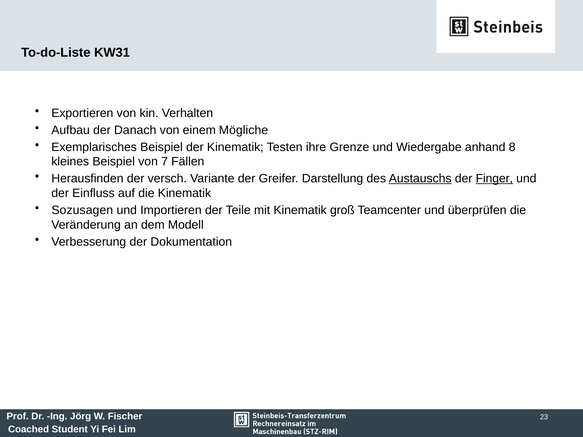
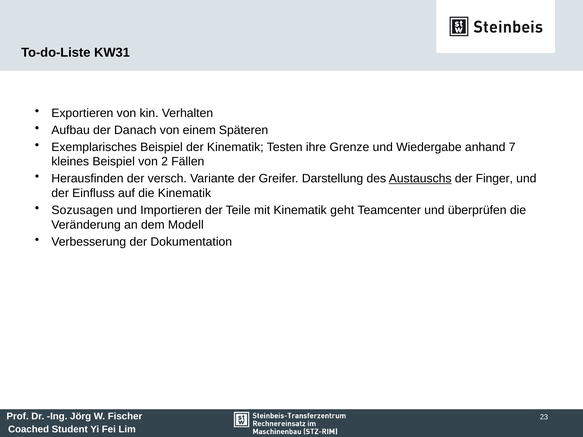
Mögliche: Mögliche -> Späteren (244, 130)
8: 8 -> 7 (512, 147)
7: 7 -> 2 (165, 162)
Finger underline: present -> none (494, 179)
groß: groß -> geht (342, 210)
